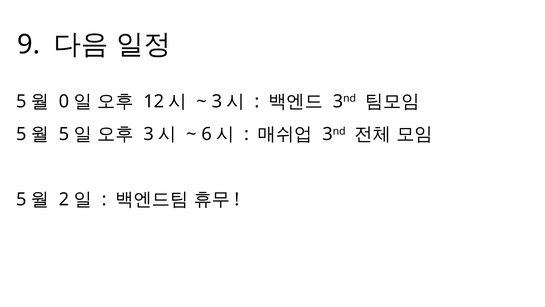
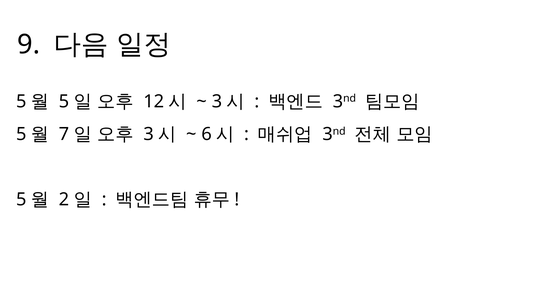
0: 0 -> 5 (64, 101)
5: 5 -> 7 (64, 134)
